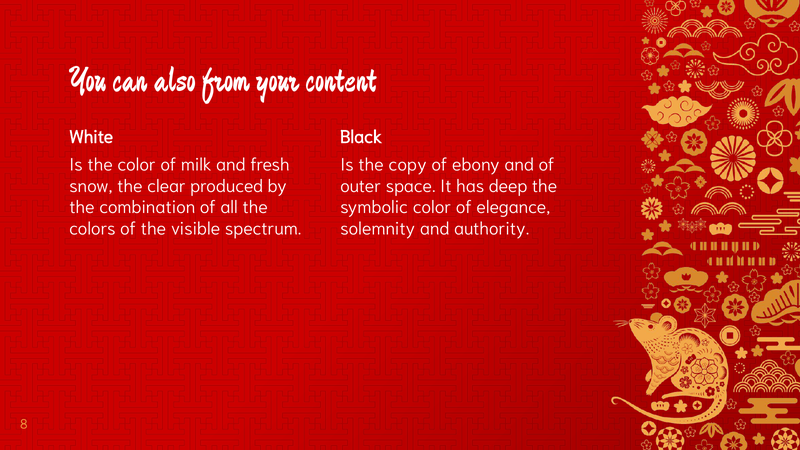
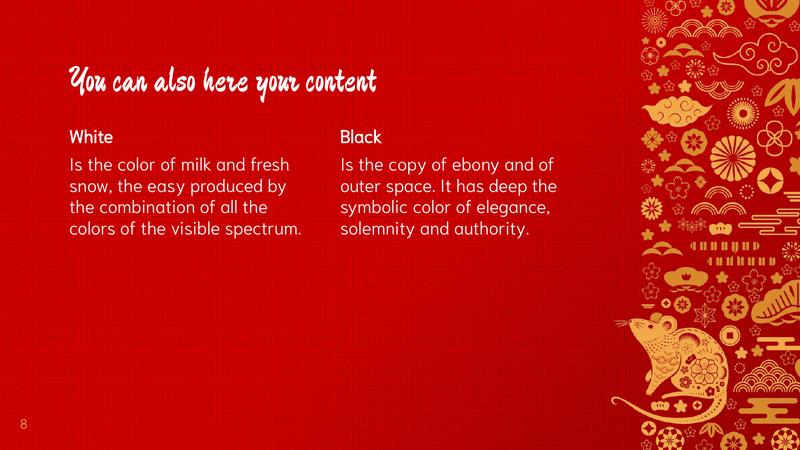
from: from -> here (226, 82)
clear: clear -> easy (166, 186)
